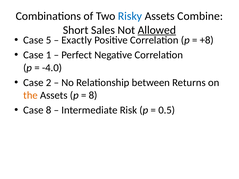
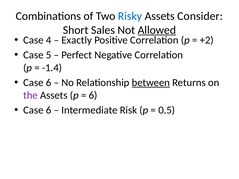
Combine: Combine -> Consider (200, 16)
5: 5 -> 4 (49, 40)
+8: +8 -> +2 (207, 40)
1: 1 -> 5 (49, 55)
-4.0: -4.0 -> -1.4 (52, 68)
2: 2 -> 6 (49, 83)
between underline: none -> present (151, 83)
the colour: orange -> purple (31, 95)
8: 8 -> 6 (93, 95)
8: 8 -> 6 (49, 110)
